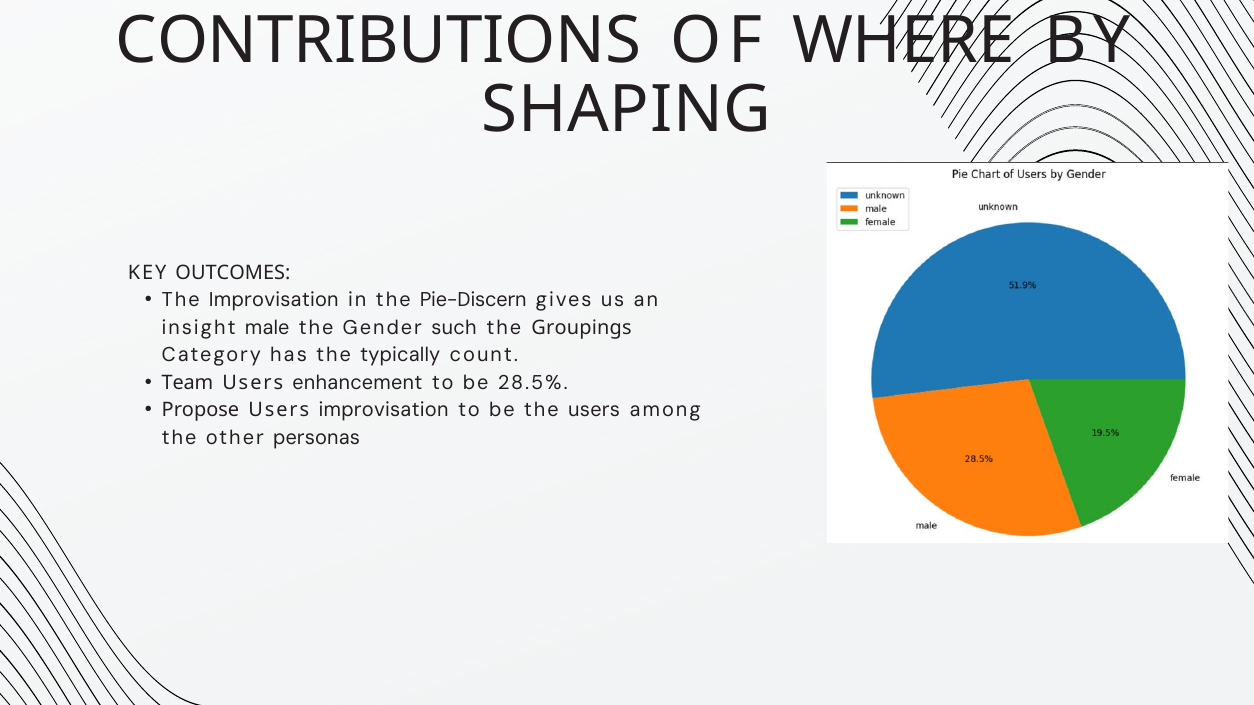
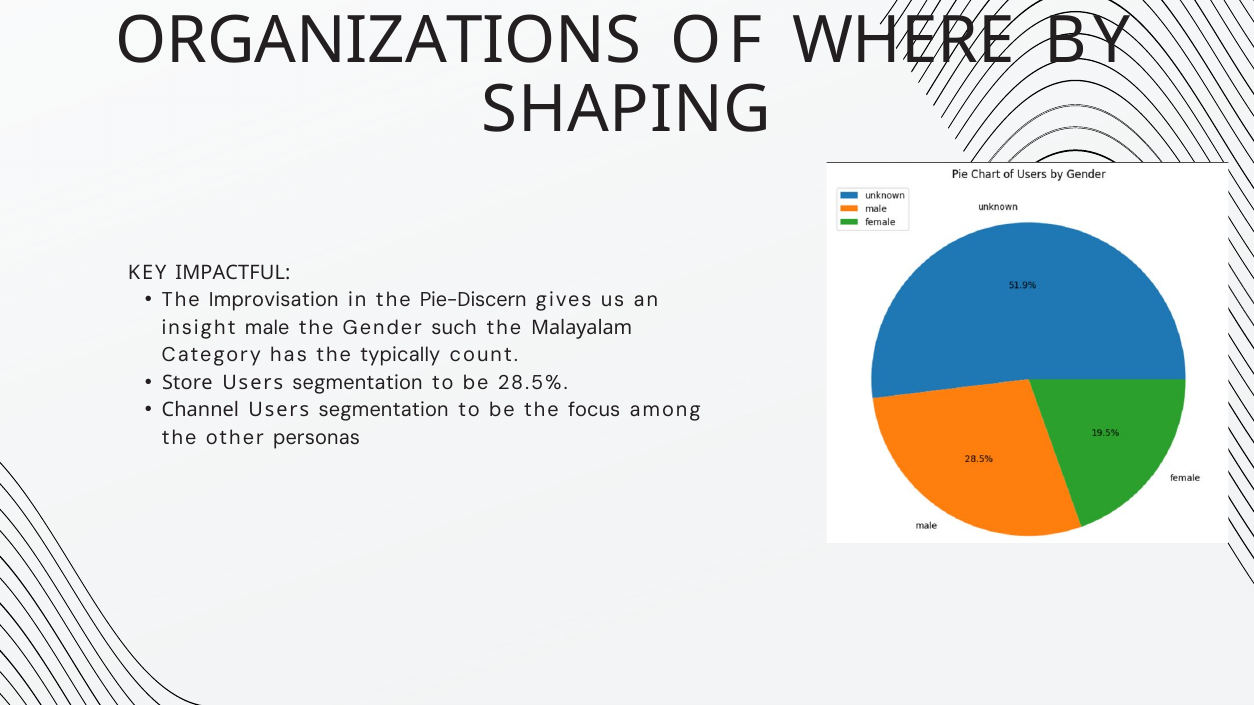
CONTRIBUTIONS: CONTRIBUTIONS -> ORGANIZATIONS (379, 41)
OUTCOMES: OUTCOMES -> IMPACTFUL (233, 273)
Groupings: Groupings -> Malayalam (582, 328)
Team: Team -> Store (187, 383)
enhancement: enhancement -> segmentation (357, 383)
Propose: Propose -> Channel (200, 410)
improvisation: improvisation -> segmentation (384, 410)
the users: users -> focus (594, 410)
